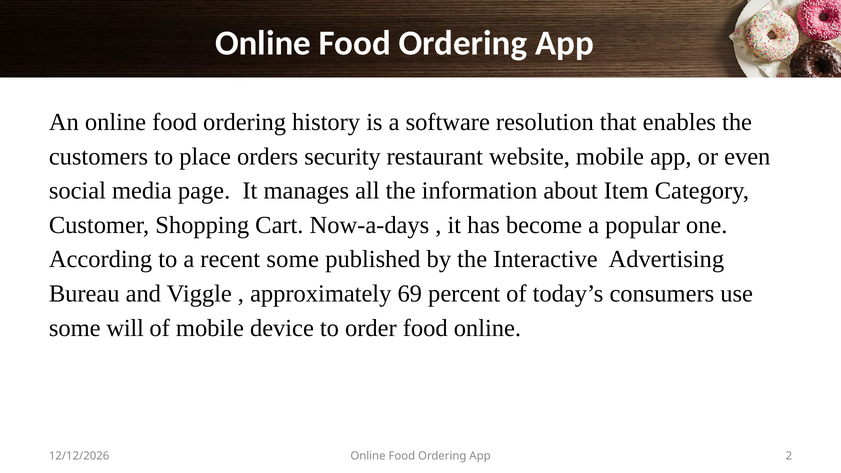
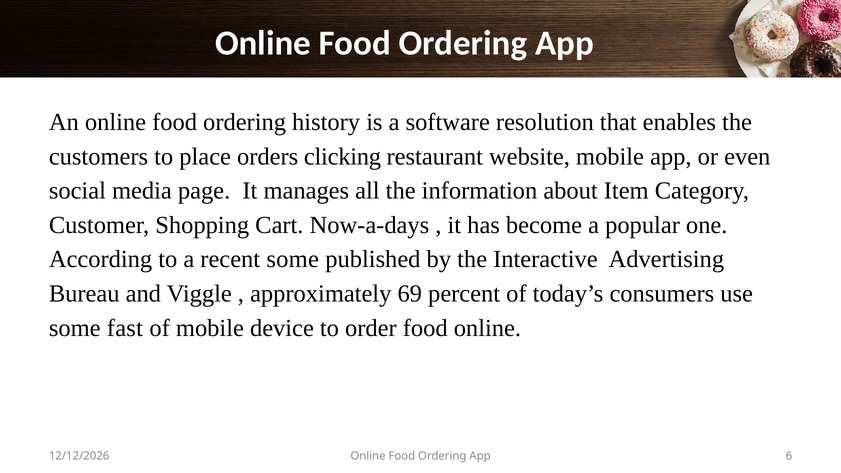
security: security -> clicking (343, 157)
will: will -> fast (125, 328)
2: 2 -> 6 (789, 456)
